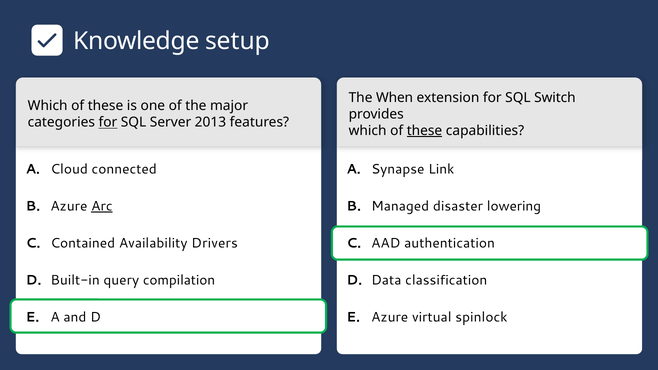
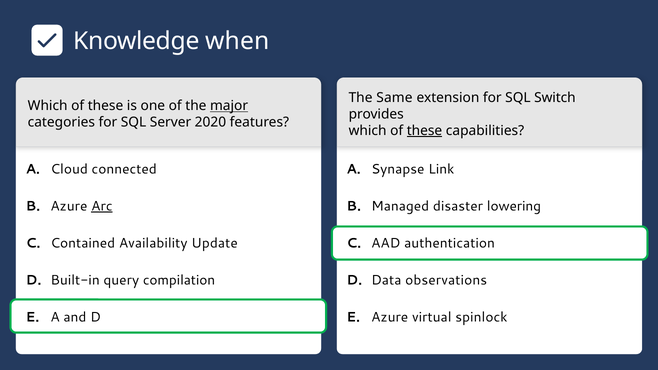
setup: setup -> when (237, 41)
When: When -> Same (394, 98)
major underline: none -> present (229, 106)
for underline: present -> none (108, 122)
2013: 2013 -> 2020 (210, 122)
Drivers: Drivers -> Update (215, 243)
classification: classification -> observations (446, 280)
